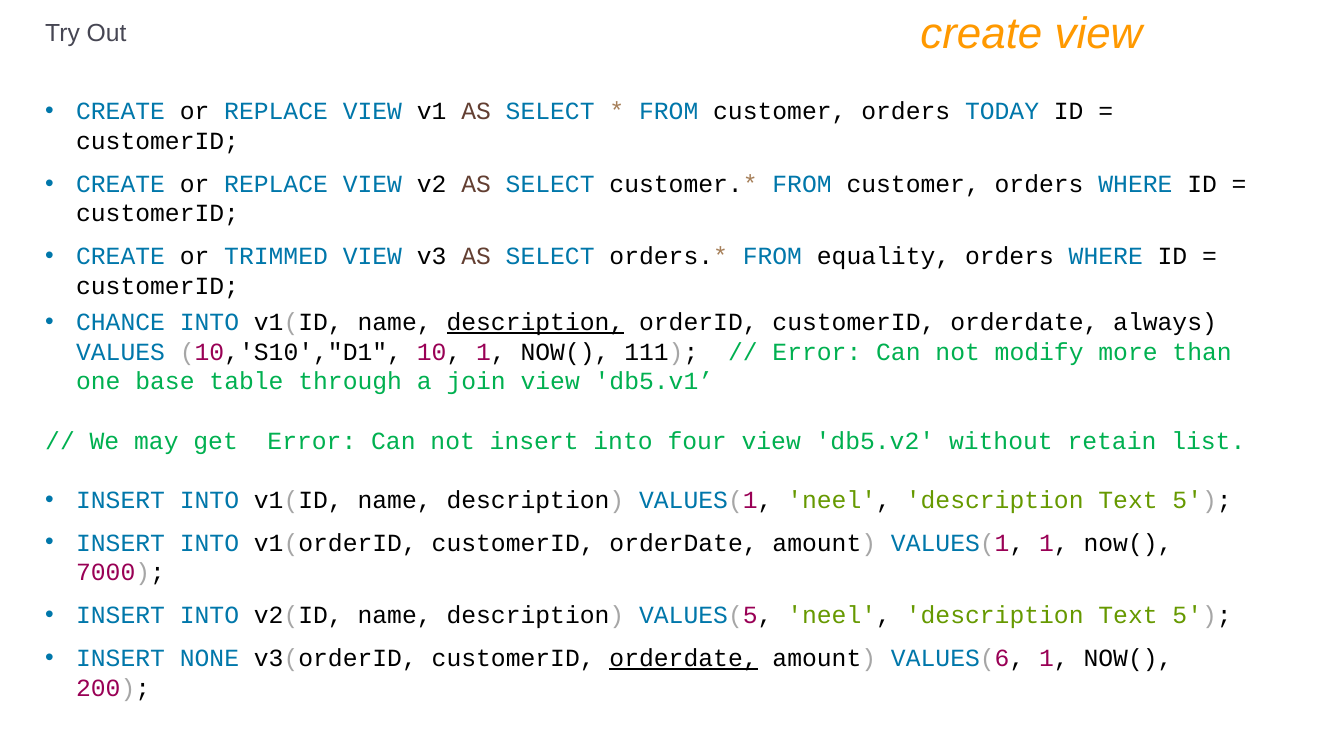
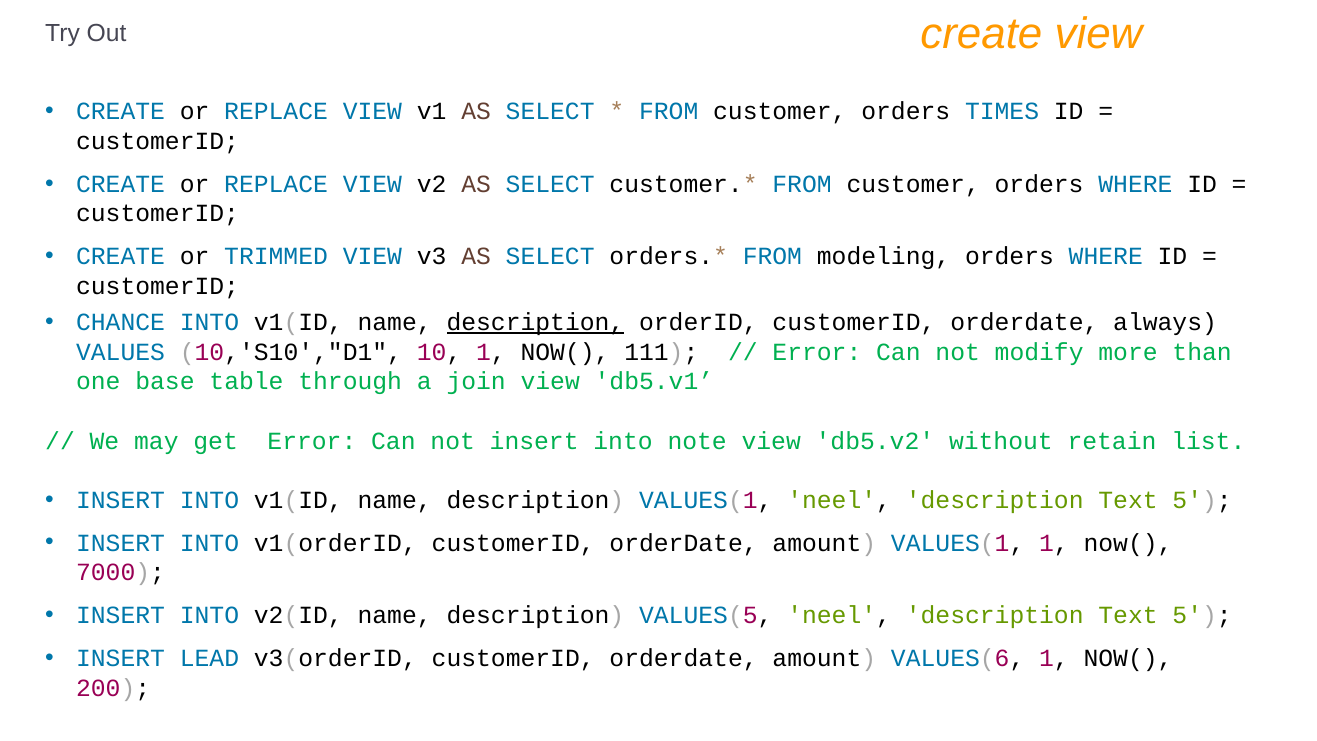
TODAY: TODAY -> TIMES (1002, 112)
equality: equality -> modeling (884, 257)
four: four -> note (697, 441)
NONE: NONE -> LEAD (209, 658)
orderdate underline: present -> none (684, 658)
